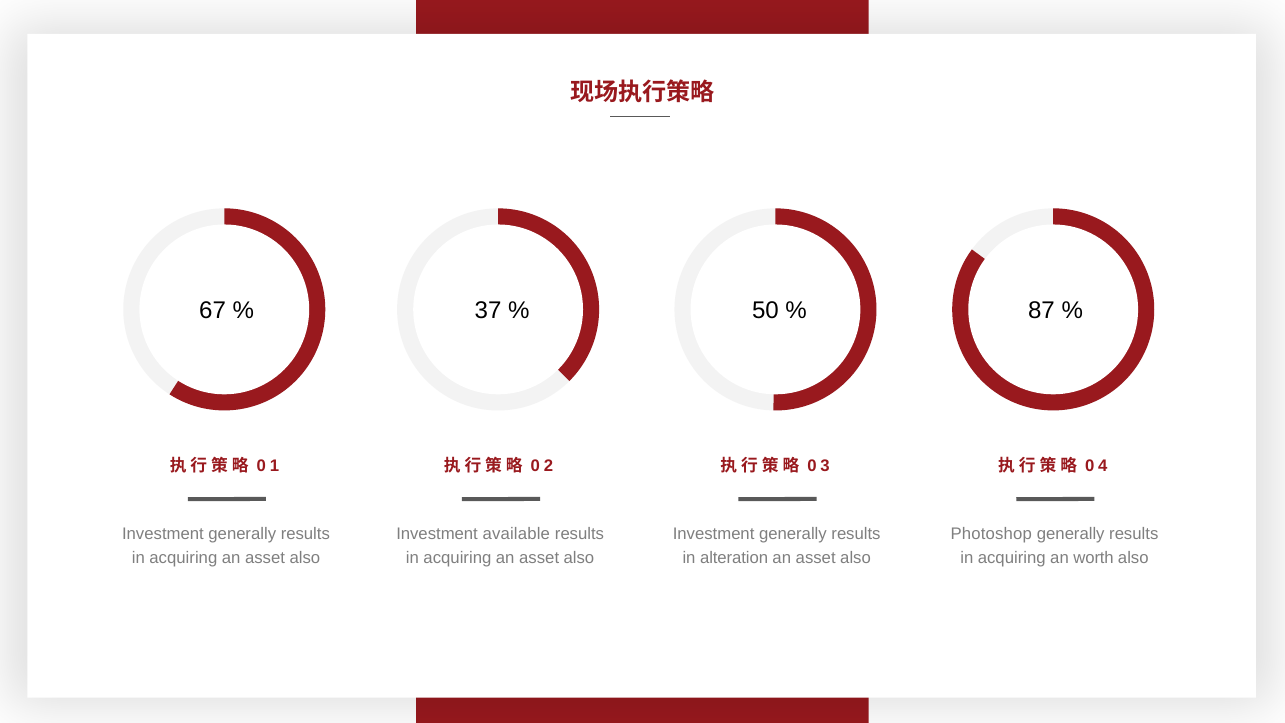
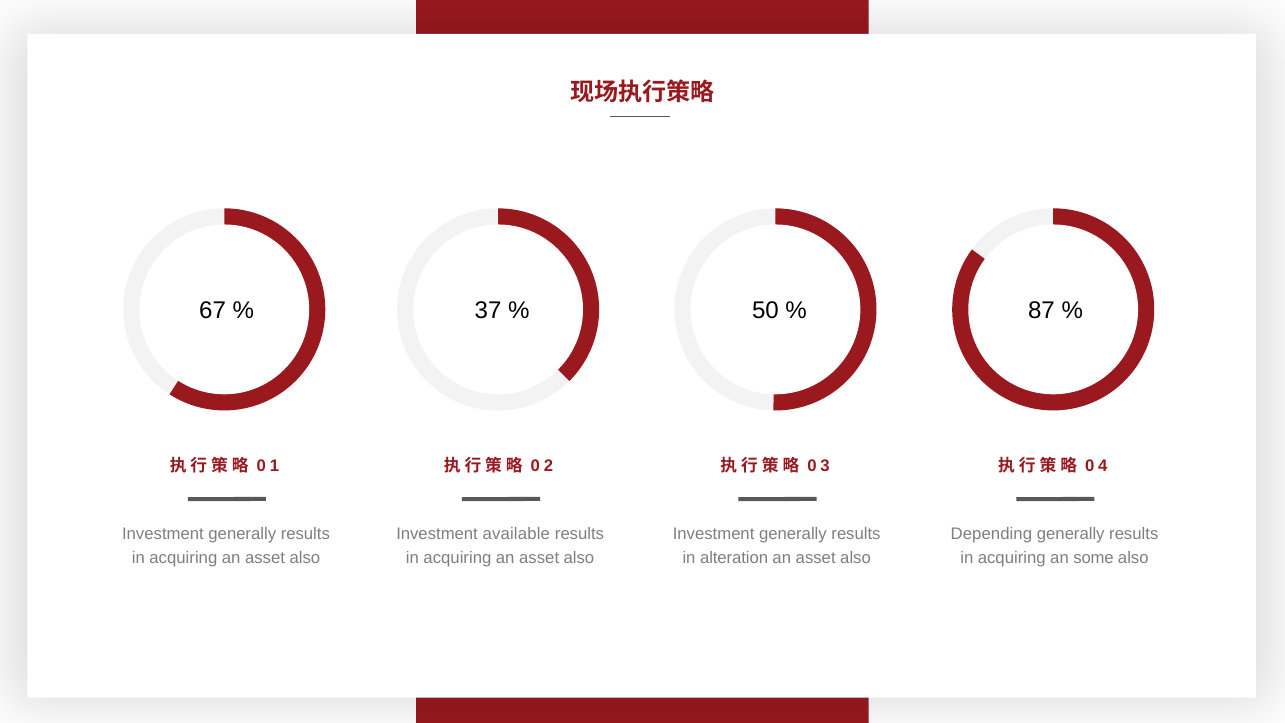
Photoshop: Photoshop -> Depending (991, 533)
worth: worth -> some (1094, 558)
